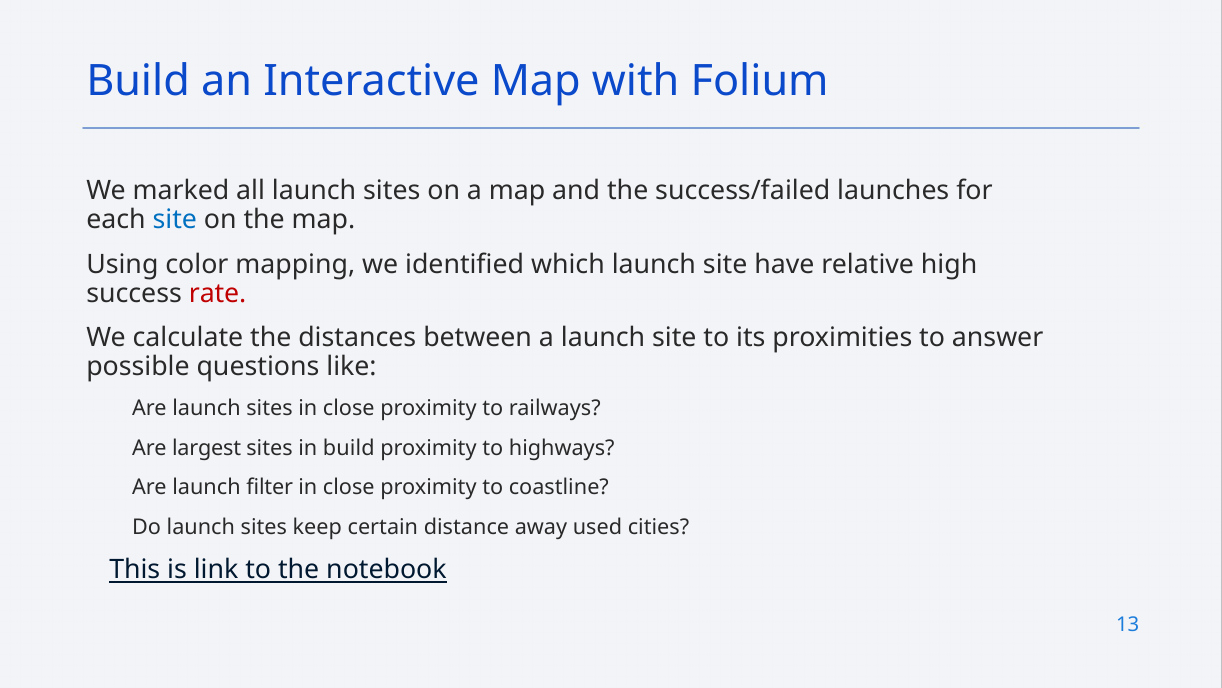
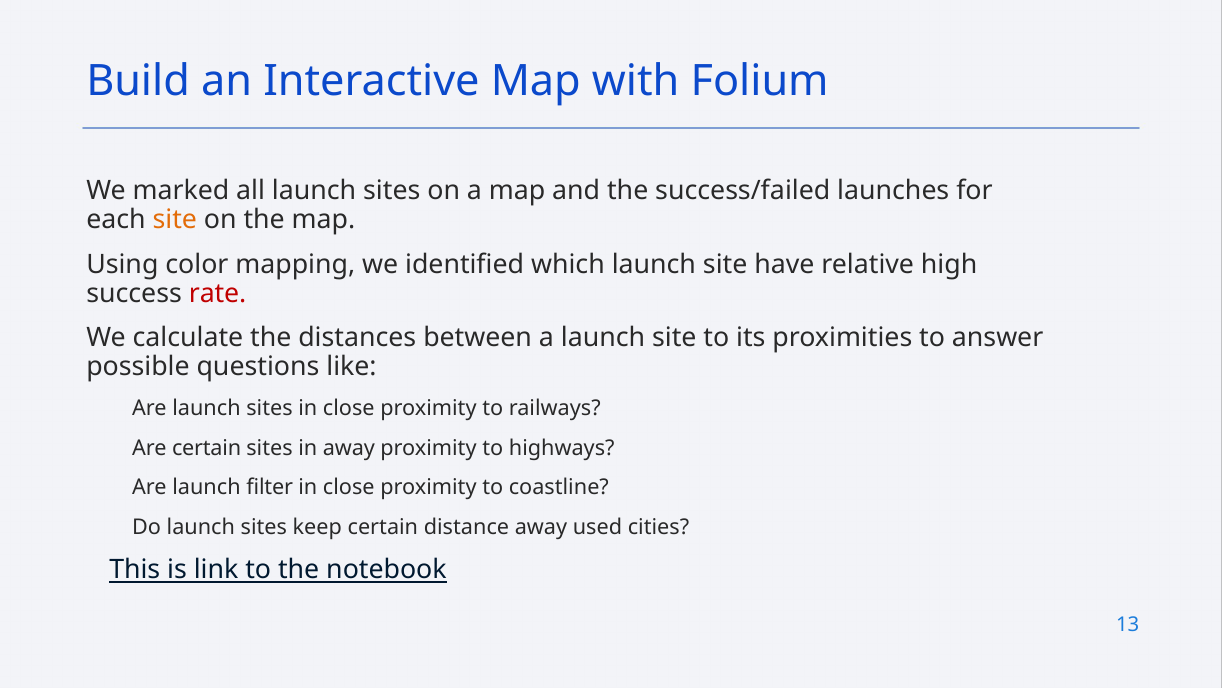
site colour: blue -> orange (175, 219)
Are largest: largest -> certain (207, 448)
in build: build -> away (349, 448)
